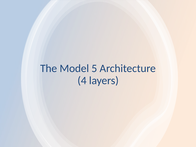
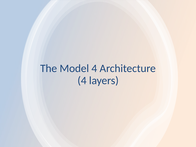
Model 5: 5 -> 4 (94, 68)
